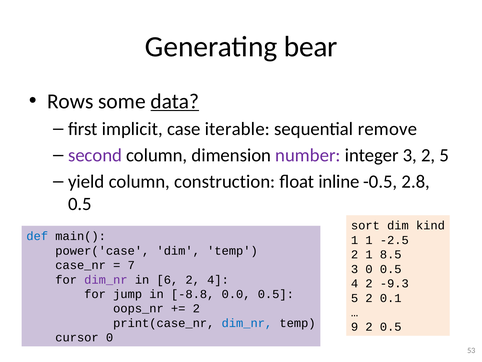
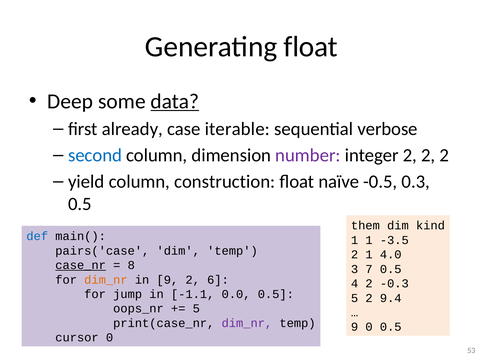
Generating bear: bear -> float (311, 47)
Rows: Rows -> Deep (70, 101)
implicit: implicit -> already (132, 129)
remove: remove -> verbose (387, 129)
second colour: purple -> blue (95, 155)
integer 3: 3 -> 2 (410, 155)
5: 5 -> 2 (444, 155)
inline: inline -> naïve (339, 181)
2.8: 2.8 -> 0.3 (416, 181)
sort: sort -> them (365, 225)
-2.5: -2.5 -> -3.5 (394, 240)
power('case: power('case -> pairs('case (102, 250)
8.5: 8.5 -> 4.0 (391, 254)
case_nr underline: none -> present (81, 265)
7: 7 -> 8 (131, 265)
3 0: 0 -> 7 (369, 269)
dim_nr colour: purple -> orange (106, 279)
in 6: 6 -> 9 (167, 279)
2 4: 4 -> 6 (218, 279)
-9.3: -9.3 -> -0.3 (394, 283)
-8.8: -8.8 -> -1.1 (193, 294)
0.1: 0.1 -> 9.4 (391, 298)
2: 2 -> 5 (196, 308)
dim_nr colour: blue -> purple (247, 323)
9 2: 2 -> 0 (369, 327)
